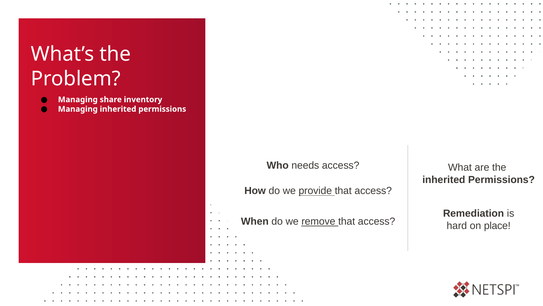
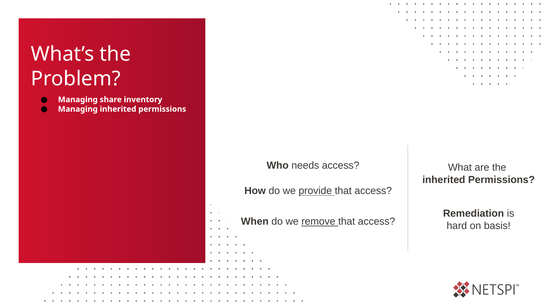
place: place -> basis (497, 225)
